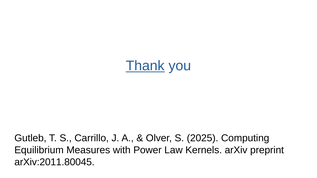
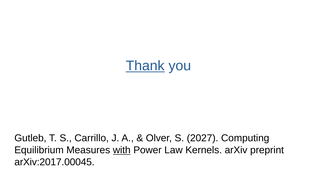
2025: 2025 -> 2027 (203, 138)
with underline: none -> present (122, 150)
arXiv:2011.80045: arXiv:2011.80045 -> arXiv:2017.00045 (54, 162)
